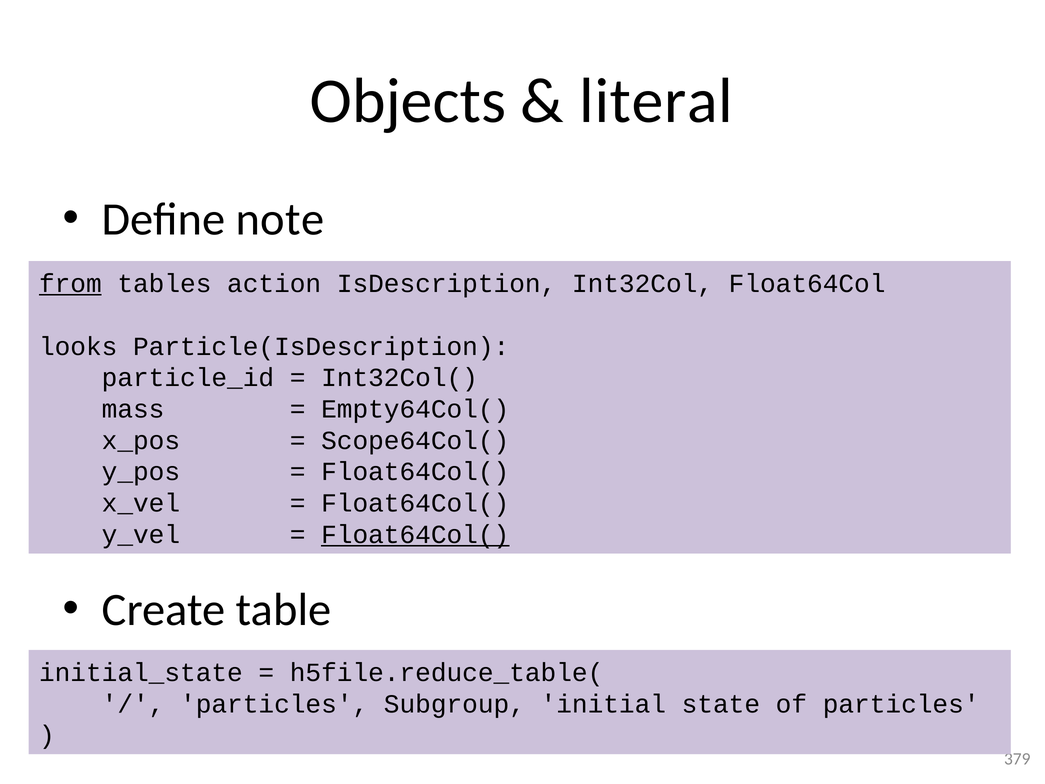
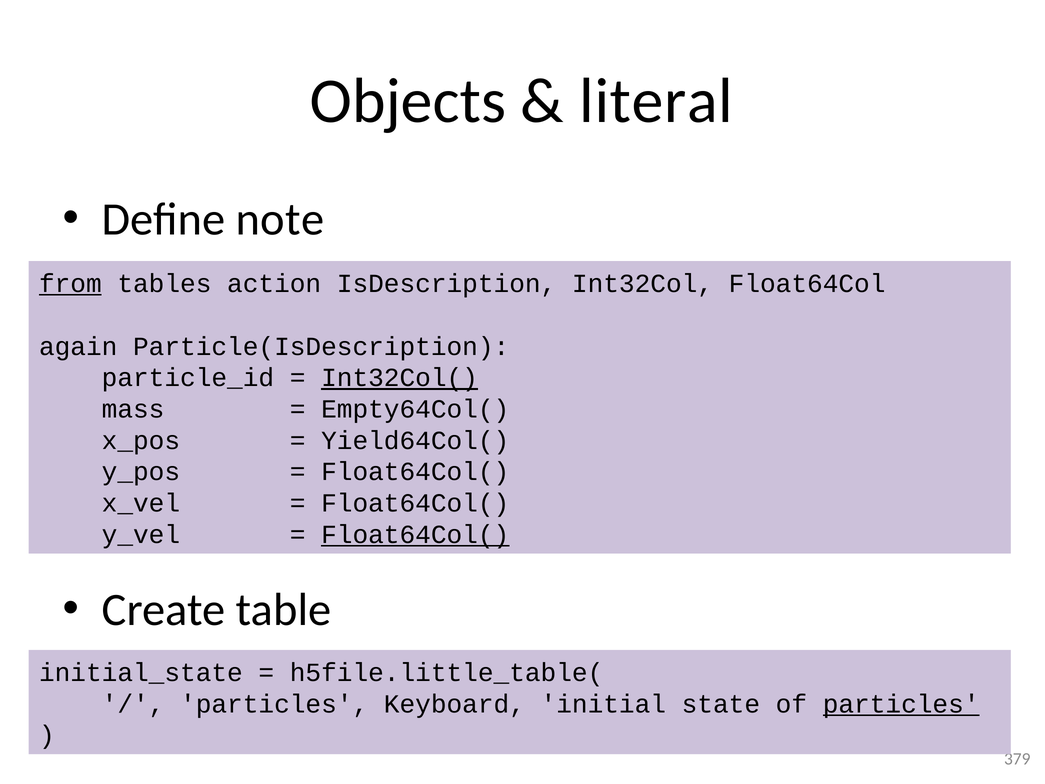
looks: looks -> again (78, 346)
Int32Col( underline: none -> present (400, 378)
Scope64Col(: Scope64Col( -> Yield64Col( (415, 440)
h5file.reduce_table(: h5file.reduce_table( -> h5file.little_table( (447, 672)
Subgroup: Subgroup -> Keyboard (454, 704)
particles underline: none -> present (901, 704)
